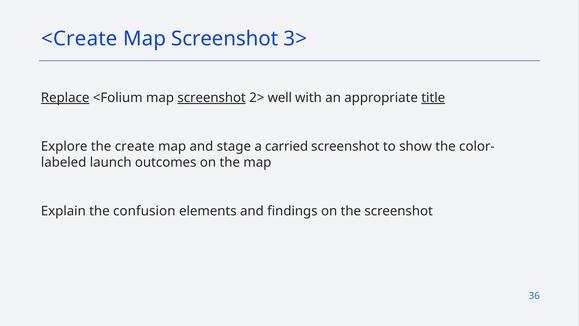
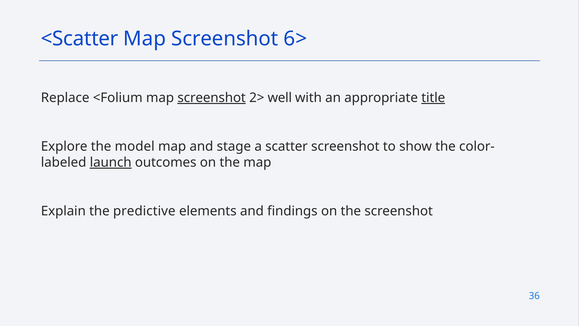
<Create: <Create -> <Scatter (80, 39)
3>: 3> -> 6> (295, 39)
Replace underline: present -> none (65, 98)
create: create -> model (135, 146)
carried: carried -> scatter (287, 146)
launch underline: none -> present (111, 162)
confusion: confusion -> predictive (144, 211)
